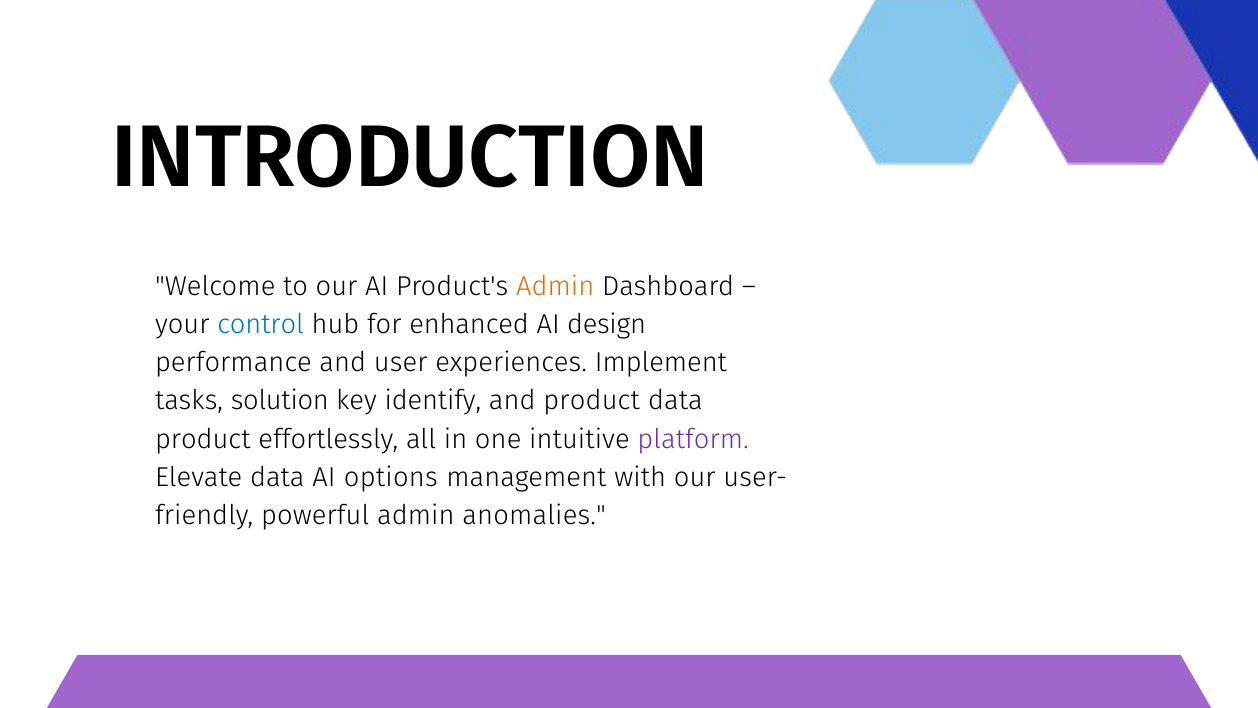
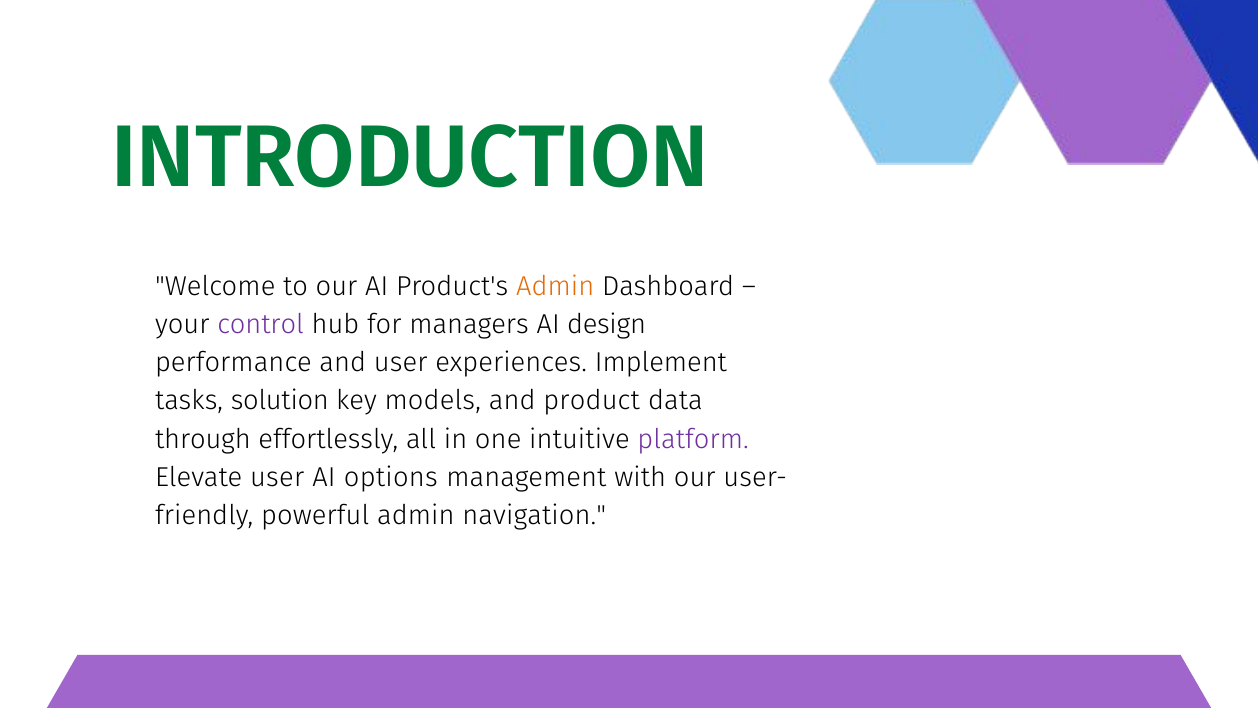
INTRODUCTION colour: black -> green (410, 157)
control colour: blue -> purple (261, 324)
enhanced: enhanced -> managers (469, 324)
identify: identify -> models (433, 401)
product: product -> through (203, 439)
Elevate data: data -> user (277, 477)
anomalies: anomalies -> navigation (534, 515)
